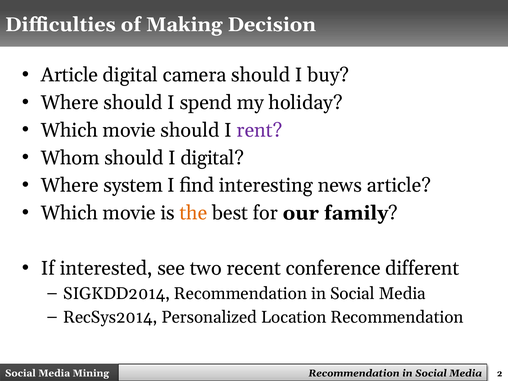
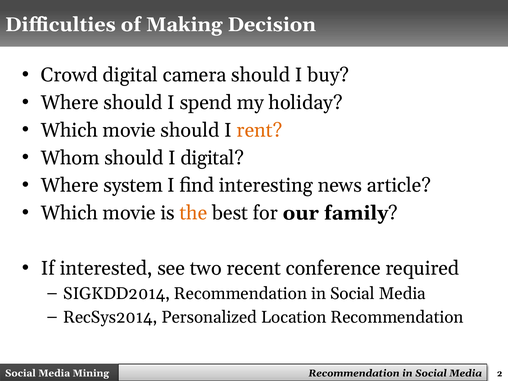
Article: Article -> Crowd (69, 75)
rent colour: purple -> orange (259, 130)
different: different -> required (422, 268)
